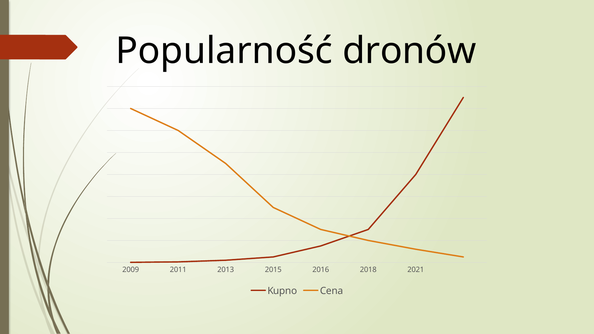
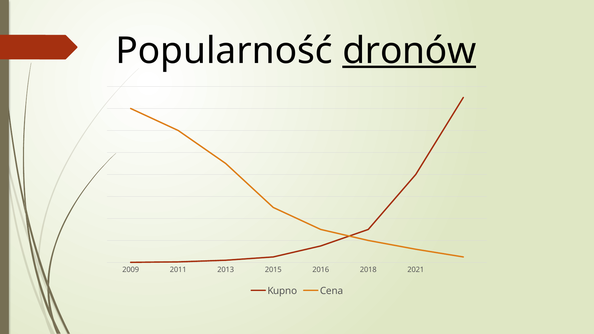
dronów underline: none -> present (409, 51)
